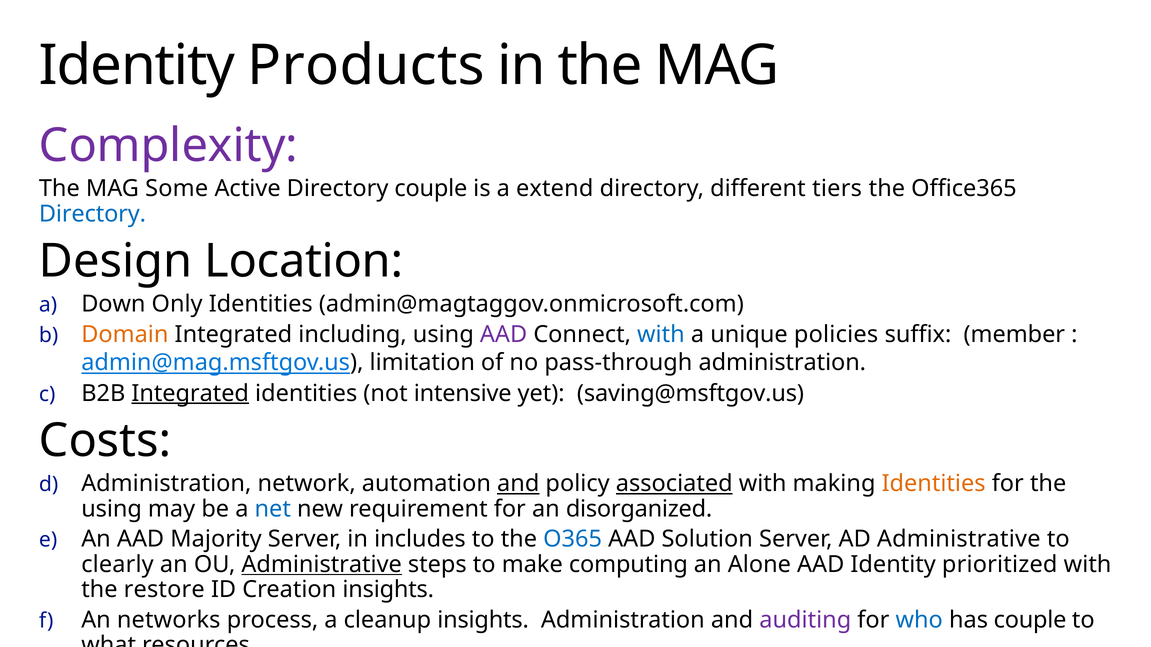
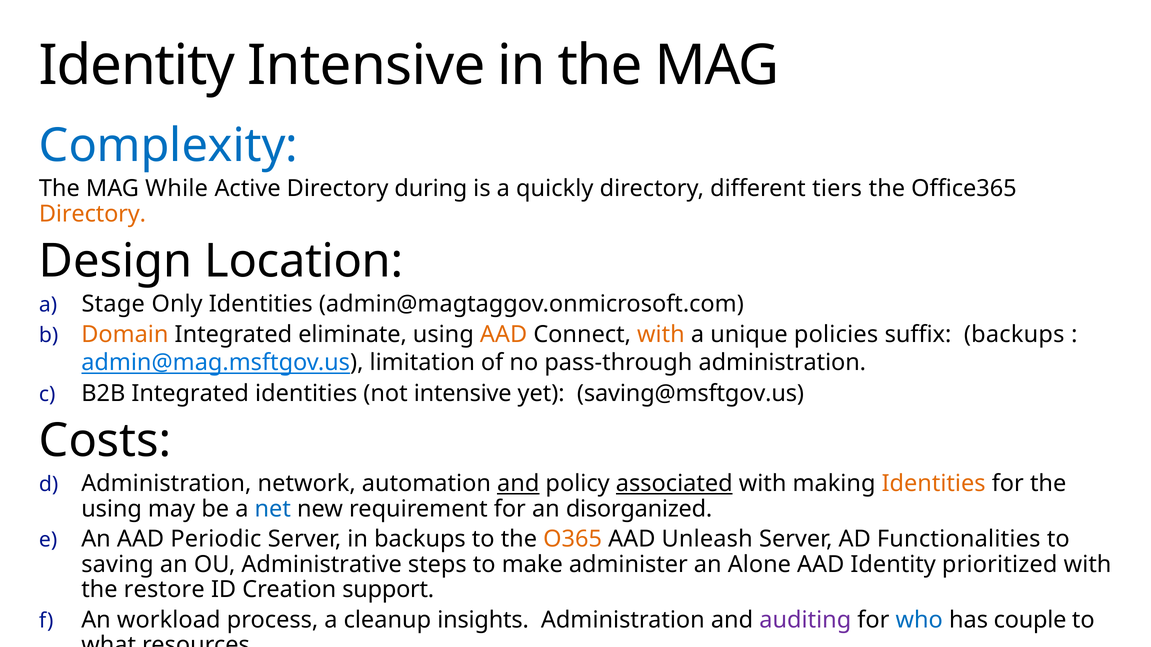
Identity Products: Products -> Intensive (366, 66)
Complexity colour: purple -> blue (168, 146)
Some: Some -> While (177, 189)
Directory couple: couple -> during (431, 189)
extend: extend -> quickly (555, 189)
Directory colour: blue -> orange (92, 214)
Down: Down -> Stage (113, 304)
including: including -> eliminate (353, 334)
AAD colour: purple -> orange (504, 334)
with colour: blue -> orange (661, 334)
suffix member: member -> backups (1014, 334)
Integrated underline: present -> none (190, 394)
Majority: Majority -> Periodic (216, 539)
in includes: includes -> backups (420, 539)
O365 colour: blue -> orange (573, 539)
Solution: Solution -> Unleash (707, 539)
AD Administrative: Administrative -> Functionalities (959, 539)
clearly: clearly -> saving (117, 565)
Administrative underline: present -> none (322, 565)
computing: computing -> administer (628, 565)
Creation insights: insights -> support (388, 590)
networks: networks -> workload (169, 620)
